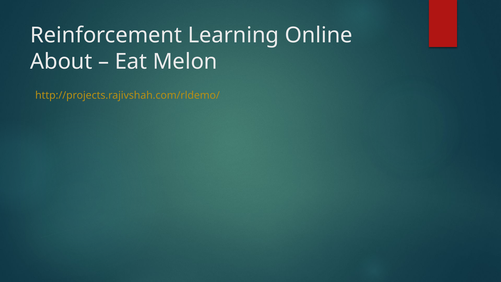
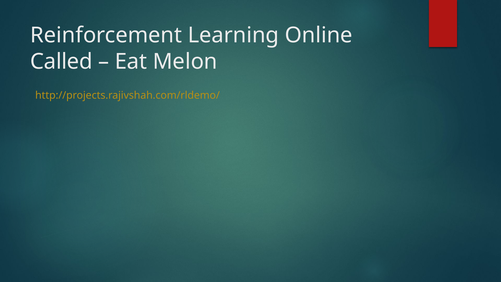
About: About -> Called (61, 61)
